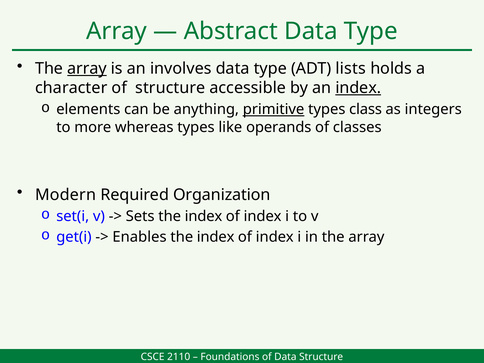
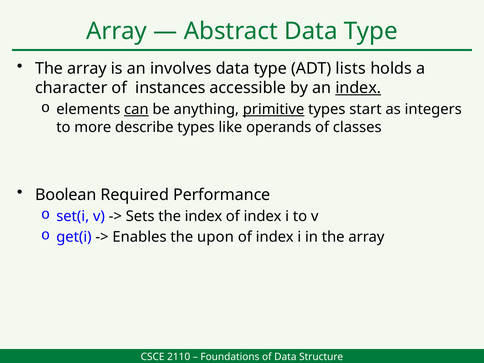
array underline: present -> none (87, 69)
of structure: structure -> instances (170, 88)
can underline: none -> present (136, 109)
class: class -> start (365, 109)
whereas: whereas -> describe (144, 127)
Modern: Modern -> Boolean (66, 195)
Organization: Organization -> Performance (222, 195)
index: index -> upon (215, 237)
